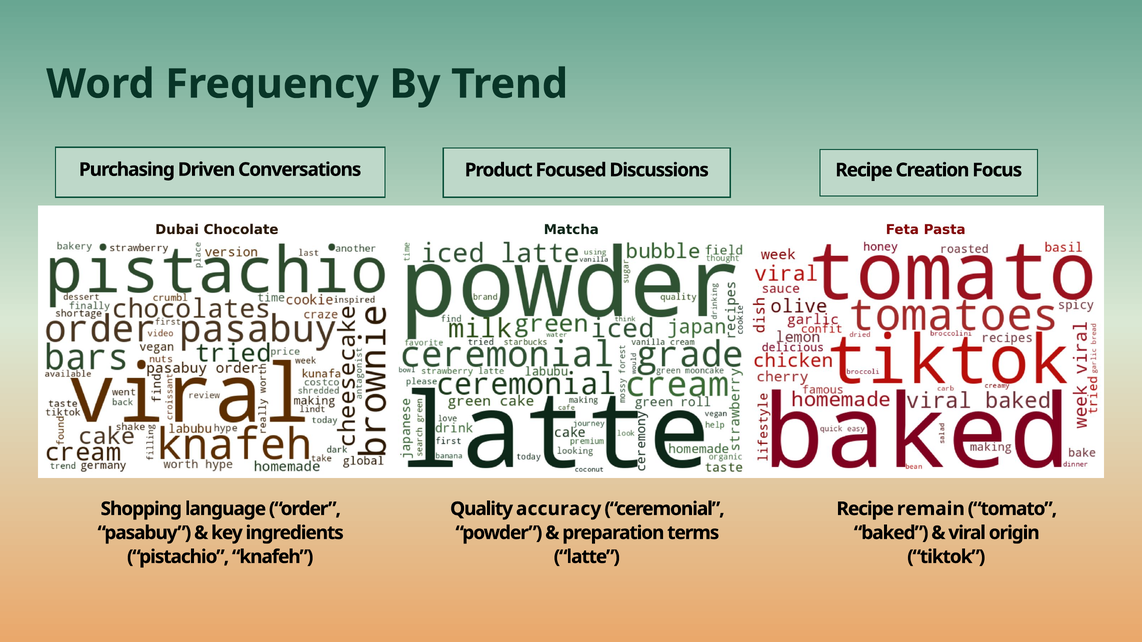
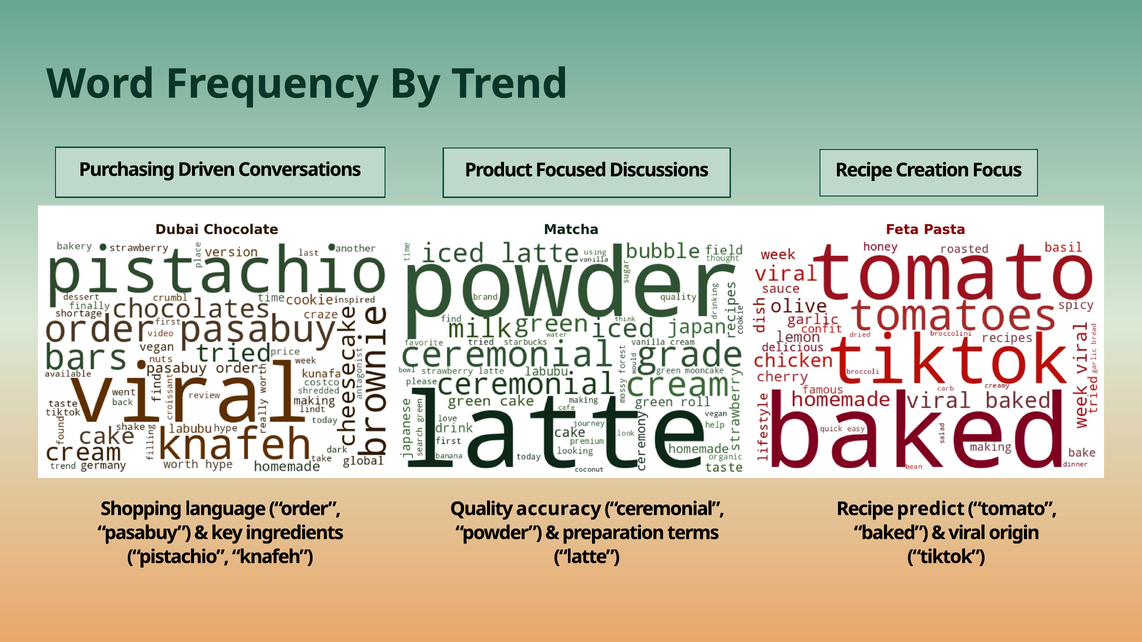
remain: remain -> predict (931, 509)
